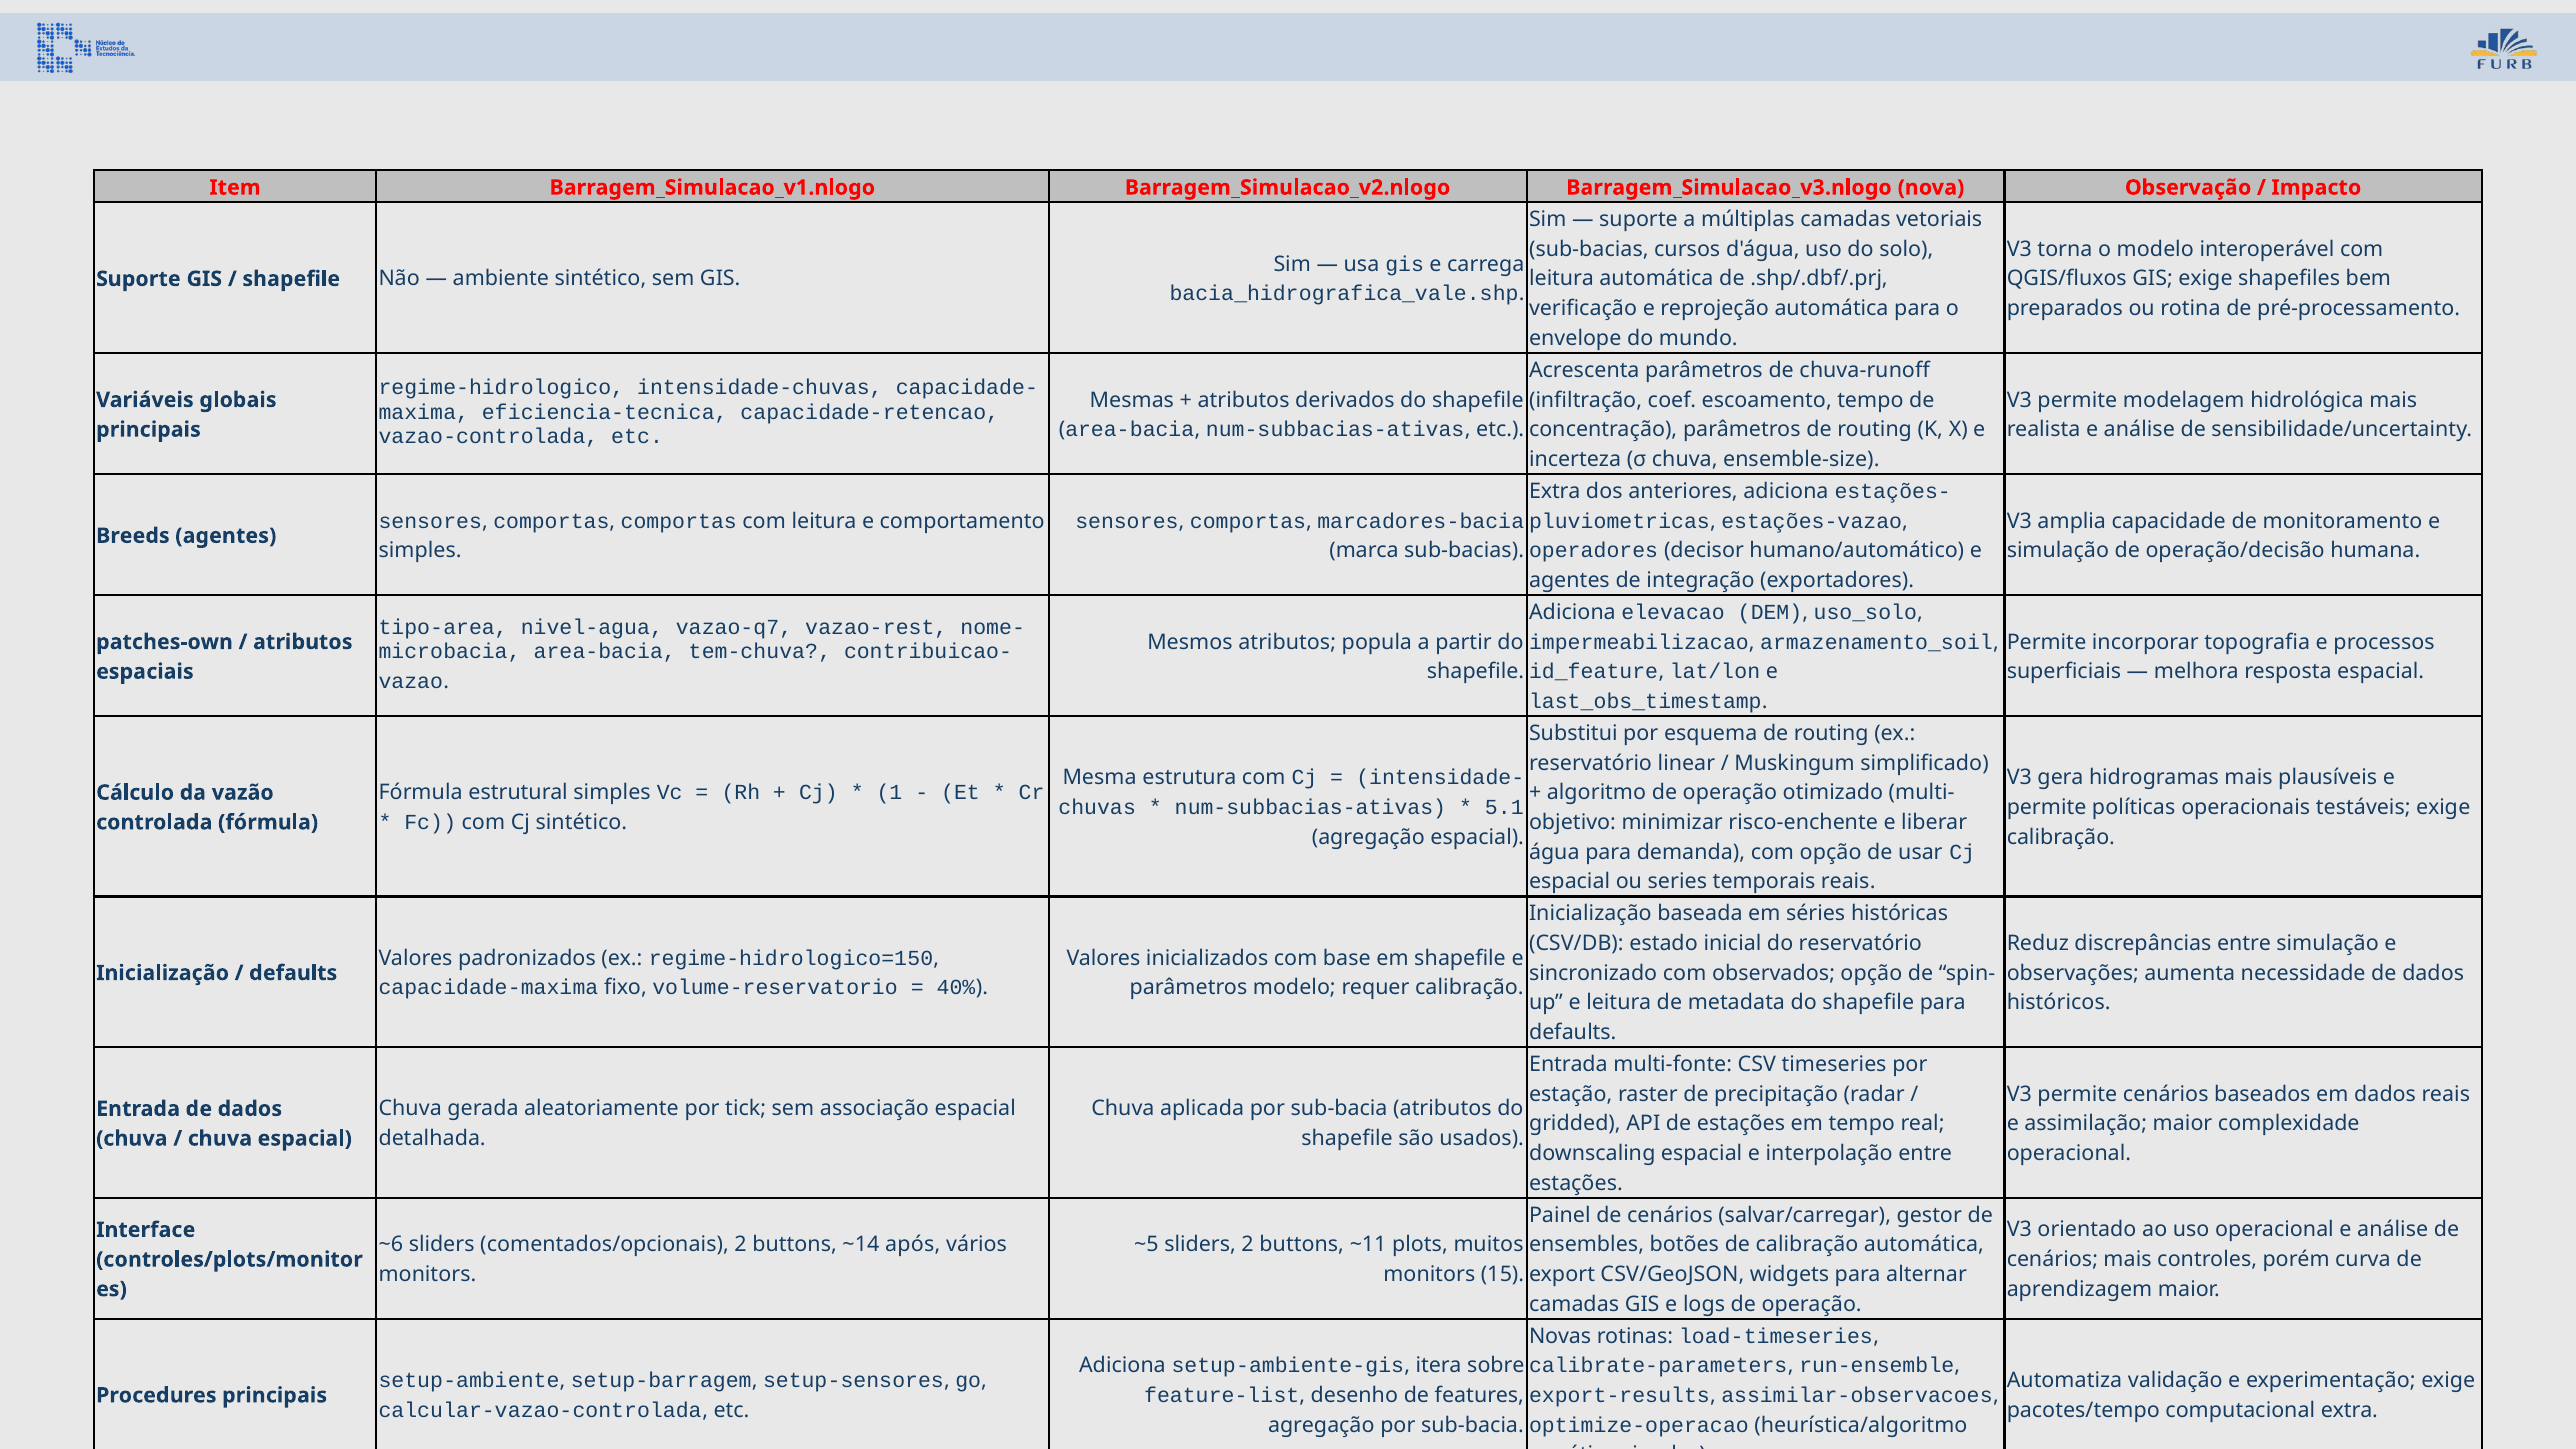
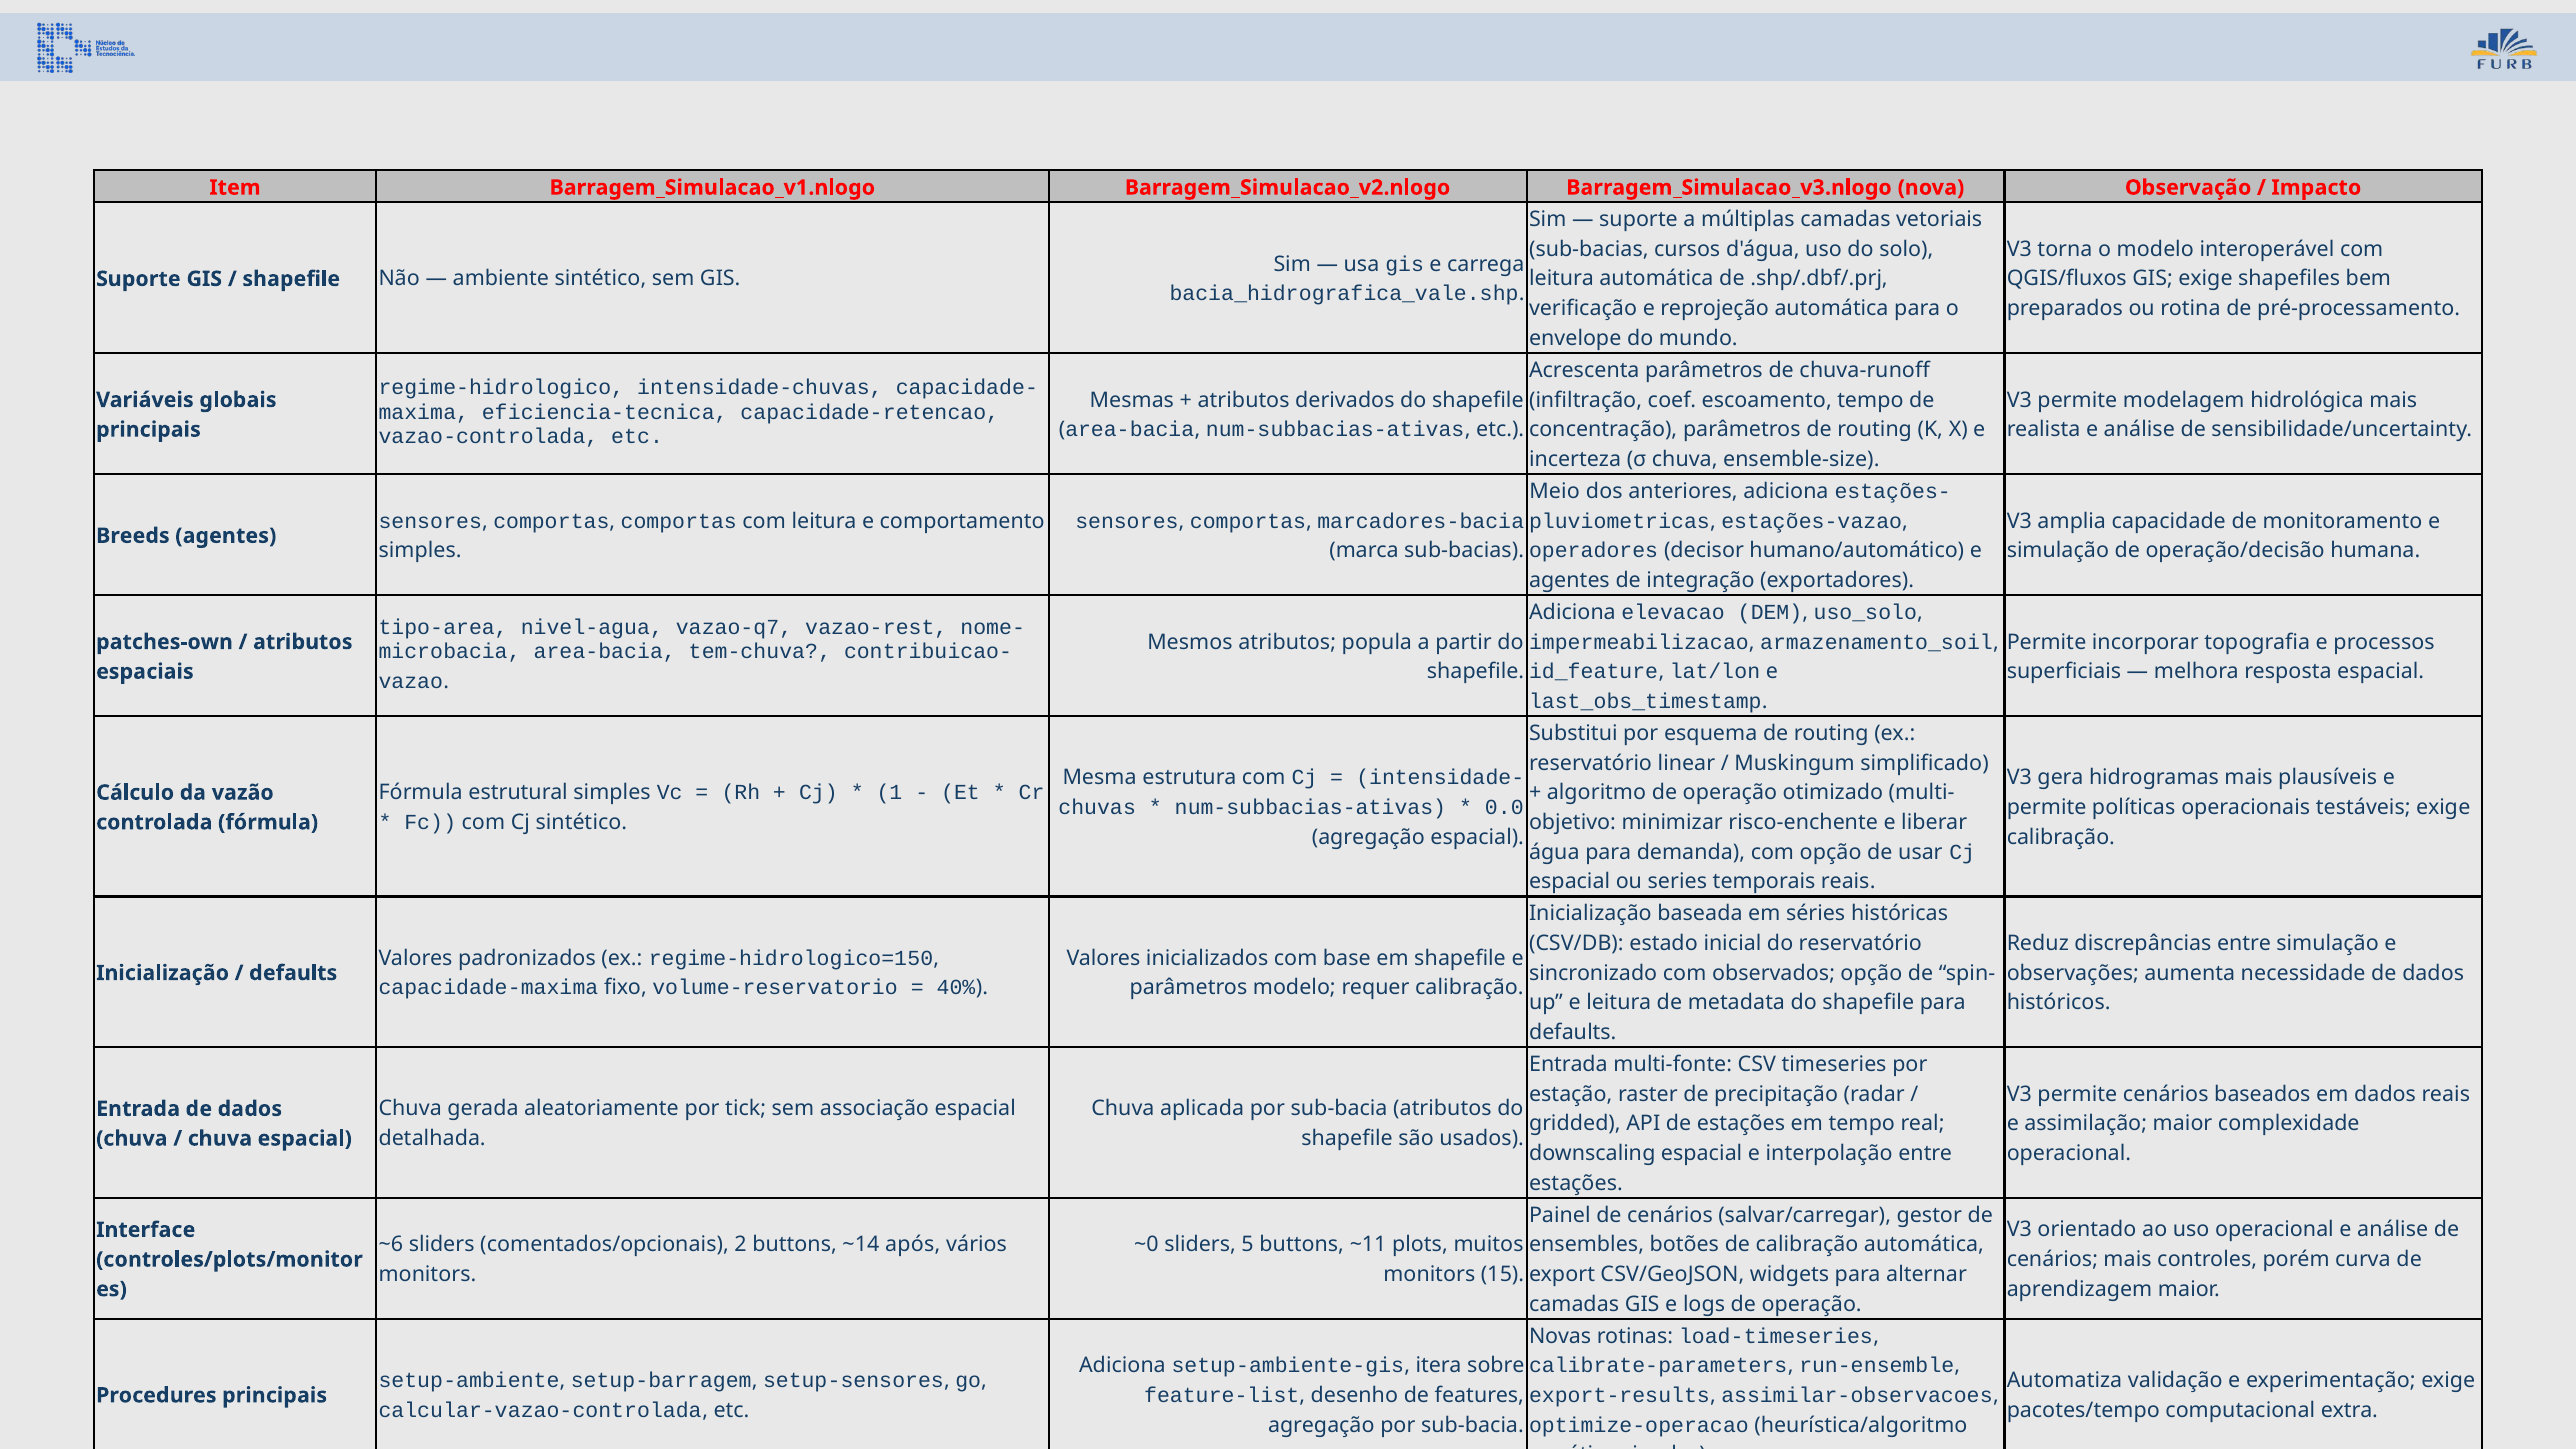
Extra: Extra -> Meio (1555, 491)
5.1: 5.1 -> 0.0 (1504, 807)
~5: ~5 -> ~0 (1146, 1245)
sliders 2: 2 -> 5 (1248, 1245)
